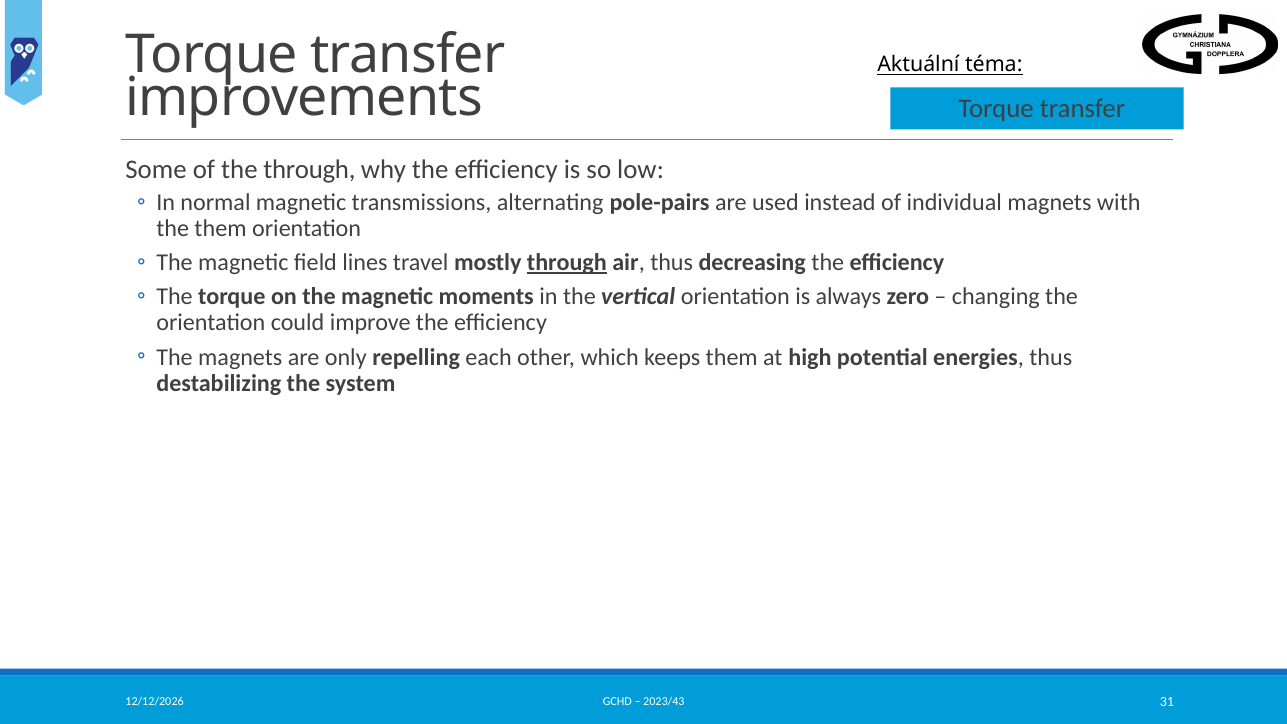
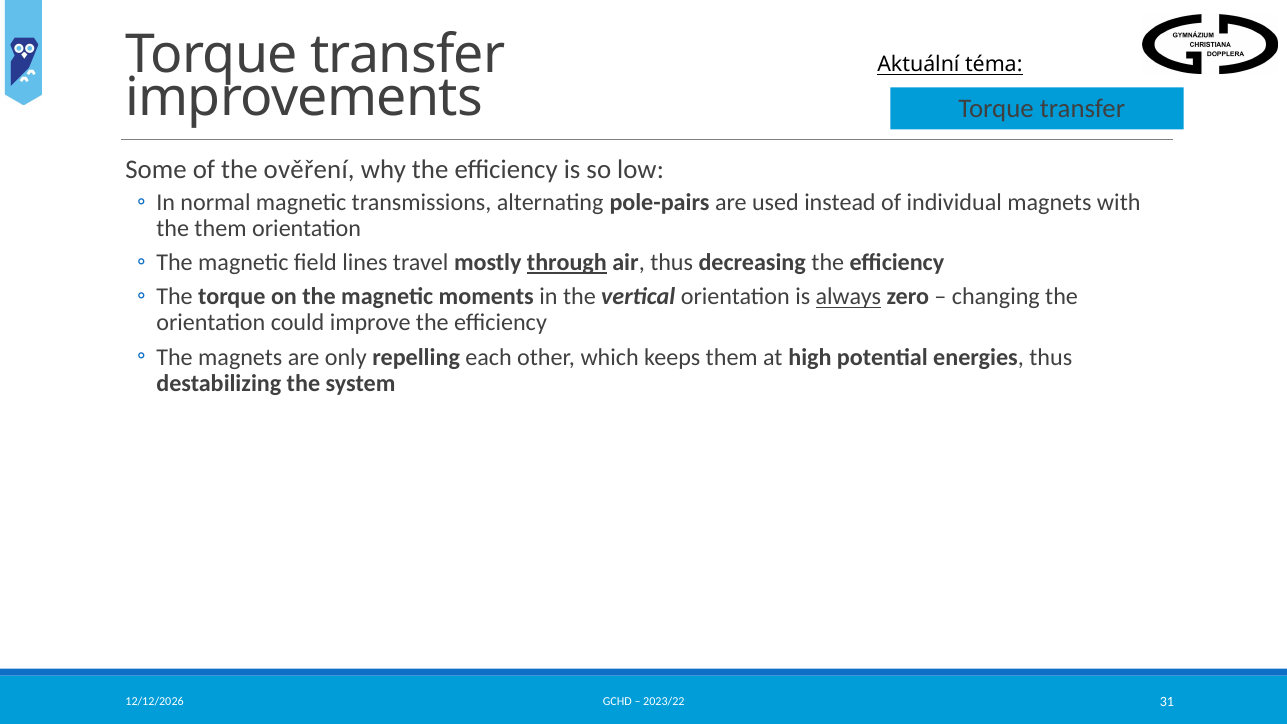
the through: through -> ověření (309, 170)
always underline: none -> present (848, 297)
2023/43: 2023/43 -> 2023/22 (664, 702)
